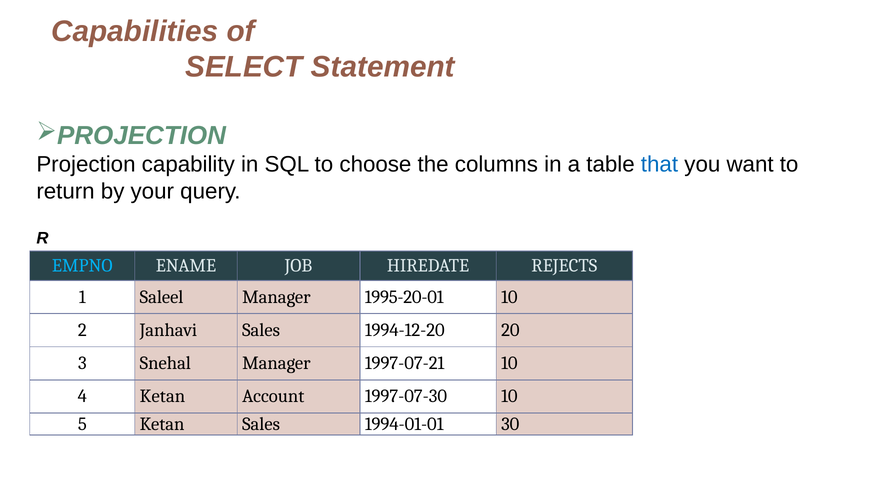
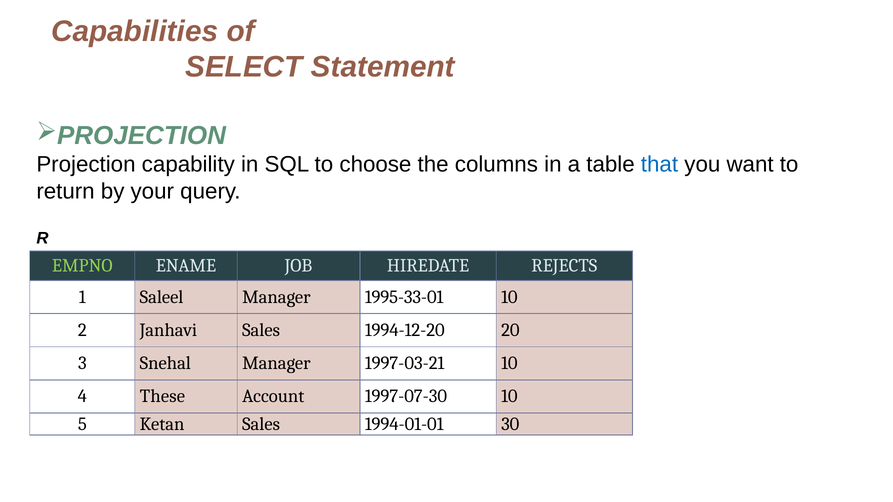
EMPNO colour: light blue -> light green (82, 266)
1995-20-01: 1995-20-01 -> 1995-33-01 (404, 297)
1997-07-21: 1997-07-21 -> 1997-03-21 (405, 363)
4 Ketan: Ketan -> These (162, 397)
